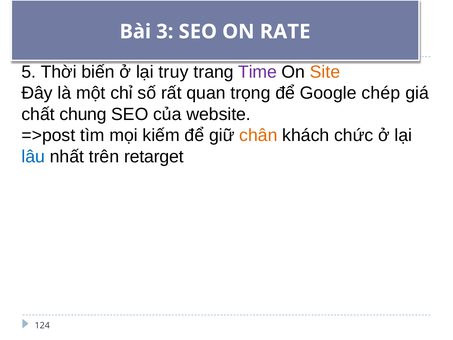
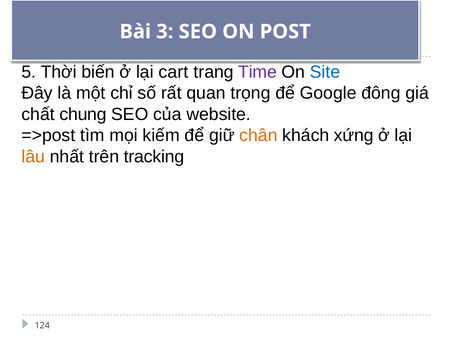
RATE: RATE -> POST (285, 32)
truy: truy -> cart (174, 72)
Site colour: orange -> blue (325, 72)
chép: chép -> đông (381, 93)
chức: chức -> xứng (354, 135)
lâu colour: blue -> orange (33, 156)
retarget: retarget -> tracking (154, 156)
